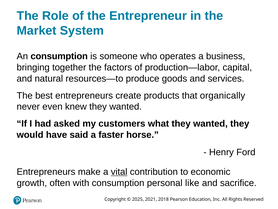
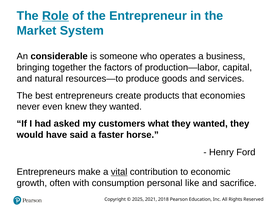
Role underline: none -> present (55, 16)
An consumption: consumption -> considerable (59, 56)
organically: organically -> economies (223, 95)
